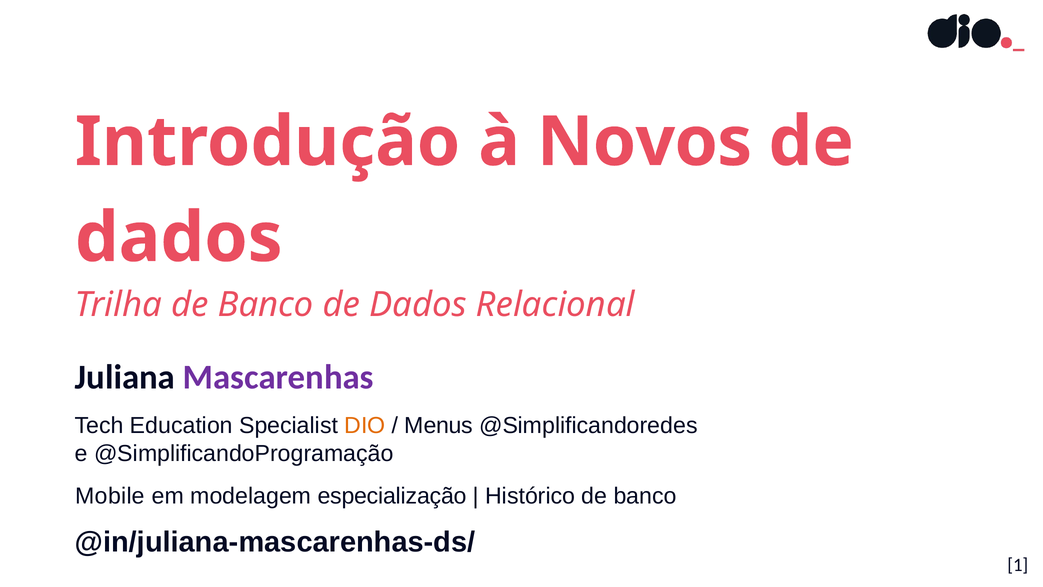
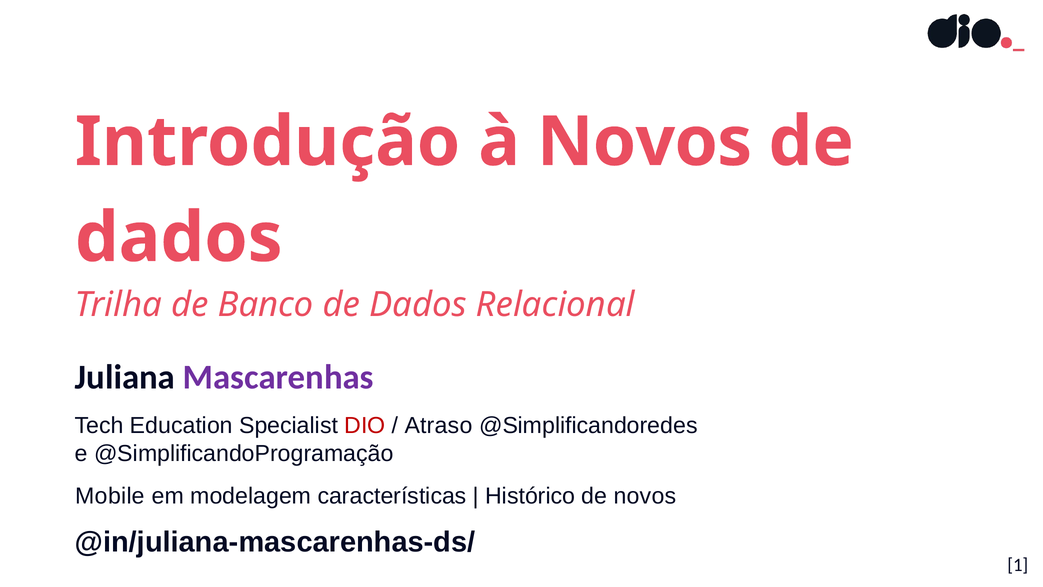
DIO colour: orange -> red (365, 426)
Menus: Menus -> Atraso (439, 426)
especialização: especialização -> características (392, 496)
banco: banco -> novos (645, 496)
